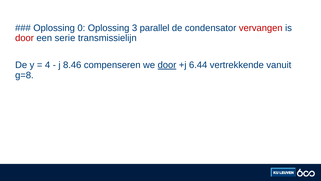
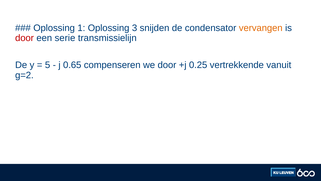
0: 0 -> 1 (81, 28)
parallel: parallel -> snijden (155, 28)
vervangen colour: red -> orange (261, 28)
4: 4 -> 5 (48, 65)
8.46: 8.46 -> 0.65 (72, 65)
door underline: present -> none (167, 65)
6.44: 6.44 -> 0.25 (198, 65)
g=8: g=8 -> g=2 (24, 75)
